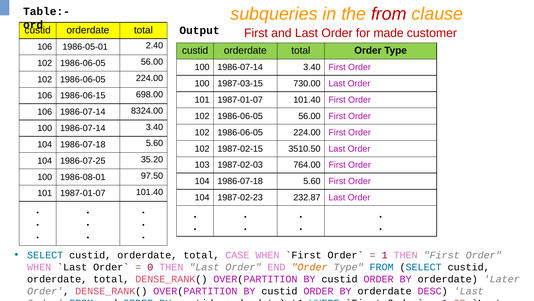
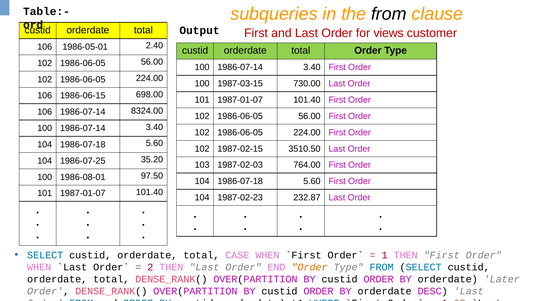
from colour: red -> black (389, 14)
made: made -> views (389, 33)
0: 0 -> 2 (150, 267)
